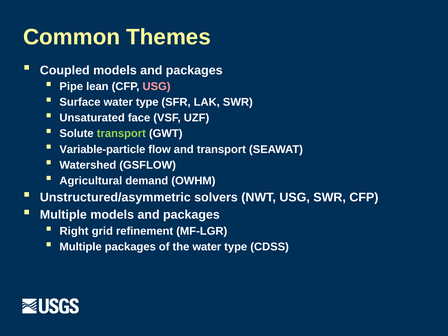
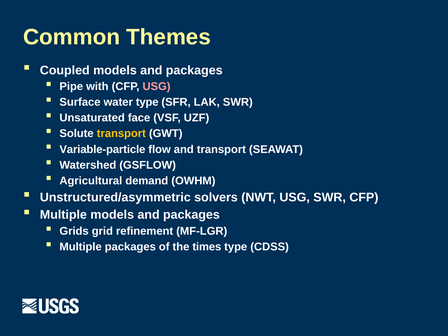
lean: lean -> with (97, 87)
transport colour: light green -> yellow (121, 134)
Right: Right -> Grids (74, 231)
the water: water -> times (207, 247)
